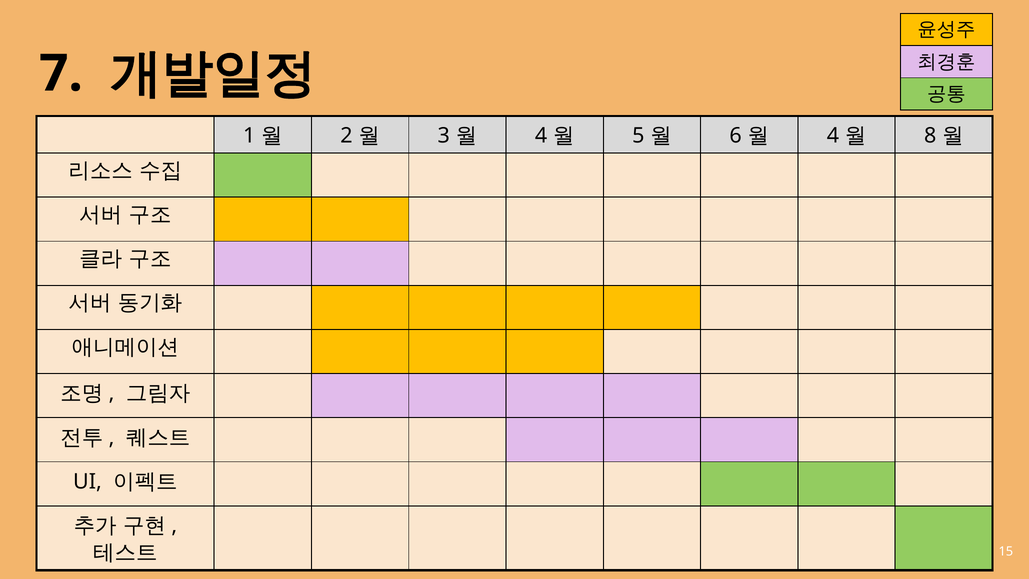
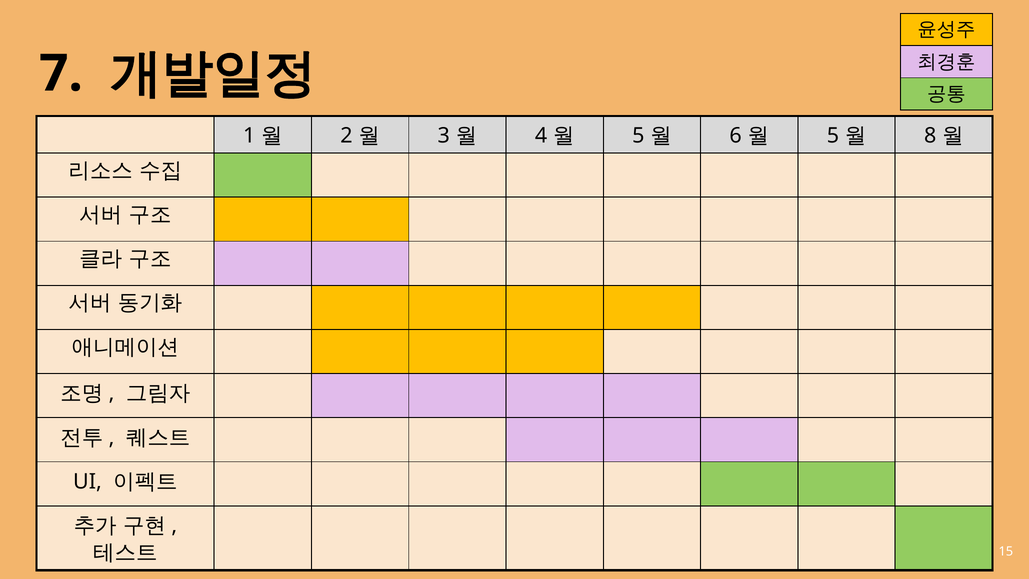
4: 4 -> 5 (833, 136)
